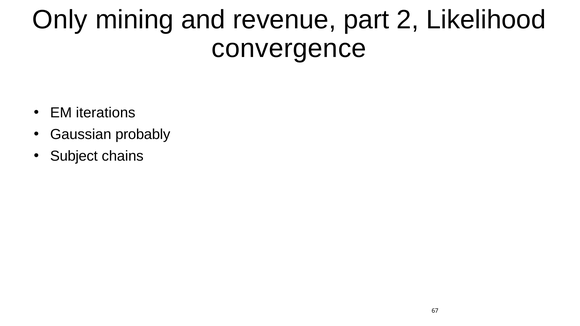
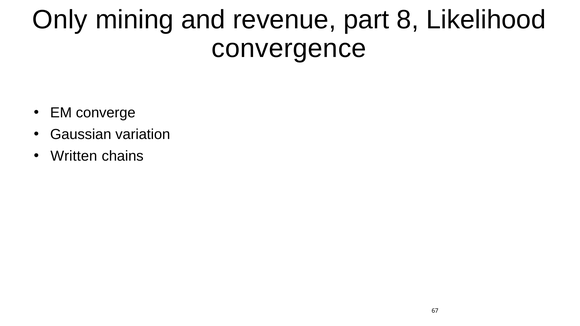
2: 2 -> 8 (408, 20)
iterations: iterations -> converge (106, 113)
probably: probably -> variation (143, 134)
Subject: Subject -> Written (74, 156)
